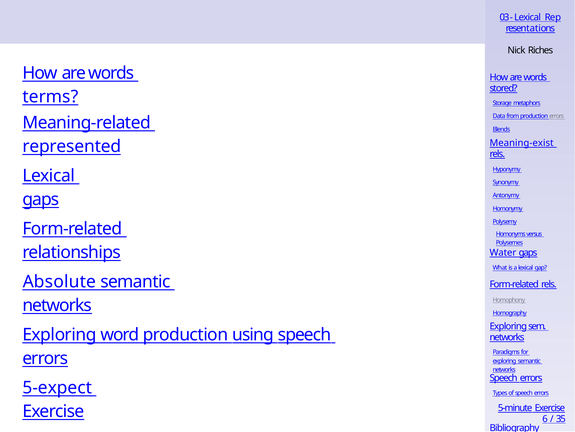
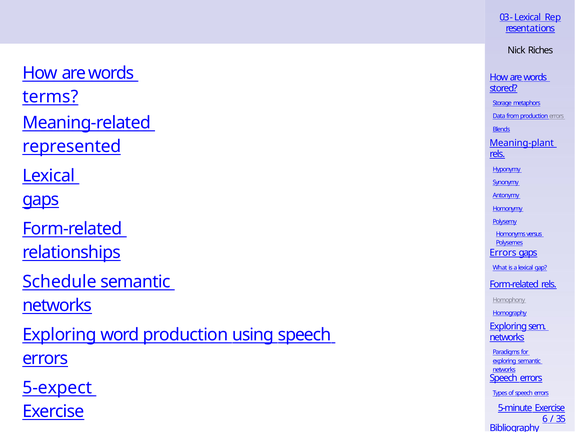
Meaning-exist: Meaning-exist -> Meaning-plant (522, 143)
Water: Water -> Errors (503, 252)
Absolute: Absolute -> Schedule (59, 282)
